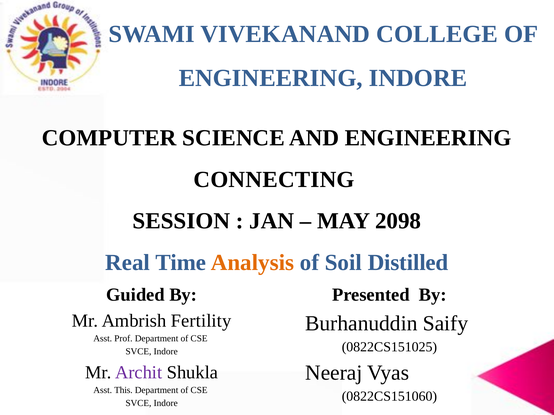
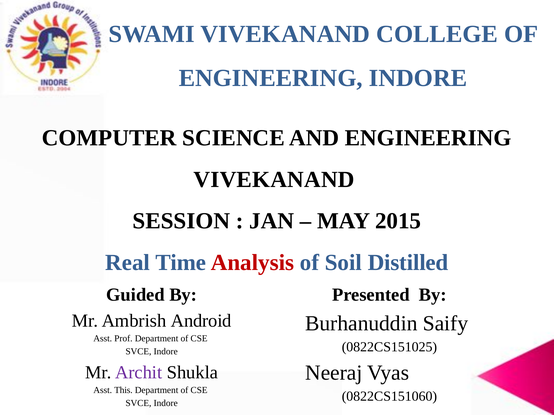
CONNECTING: CONNECTING -> VIVEKANAND (274, 180)
2098: 2098 -> 2015 (398, 221)
Analysis colour: orange -> red (252, 263)
Fertility: Fertility -> Android (201, 321)
